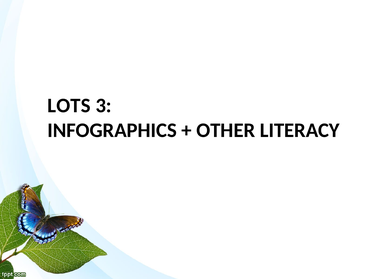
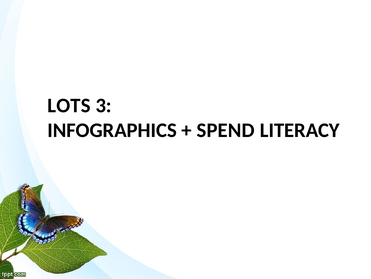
OTHER: OTHER -> SPEND (226, 130)
